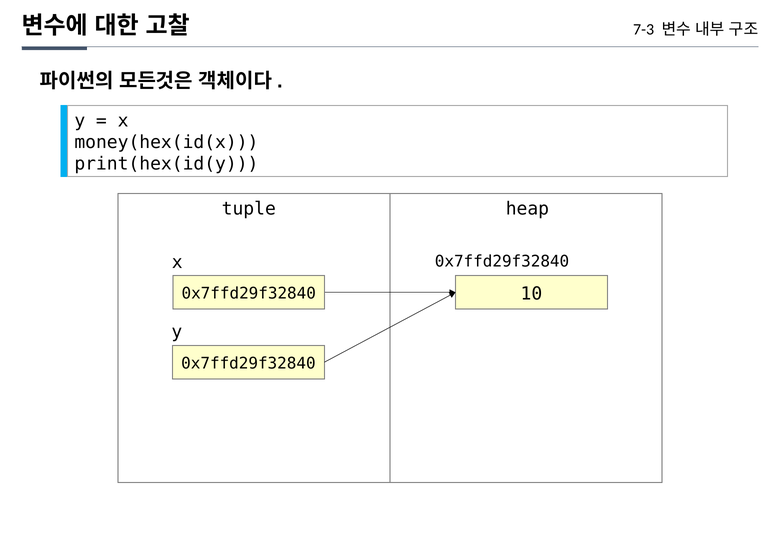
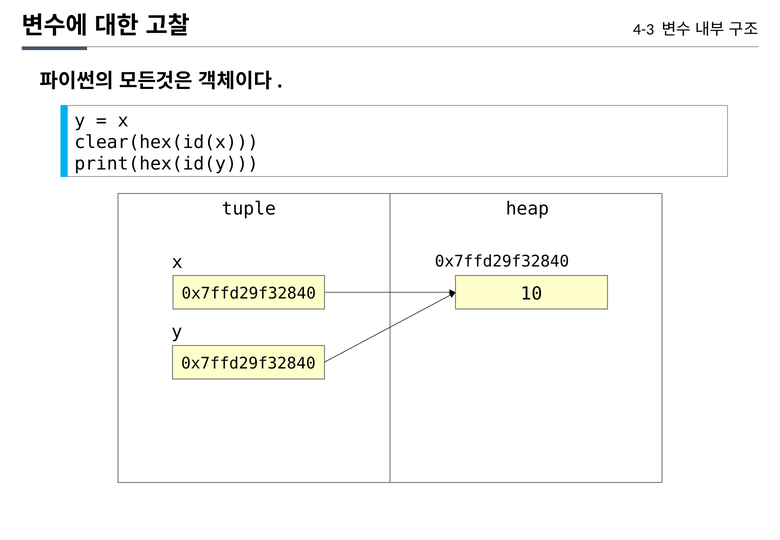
7-3: 7-3 -> 4-3 (644, 30)
money(hex(id(x: money(hex(id(x -> clear(hex(id(x (166, 142)
